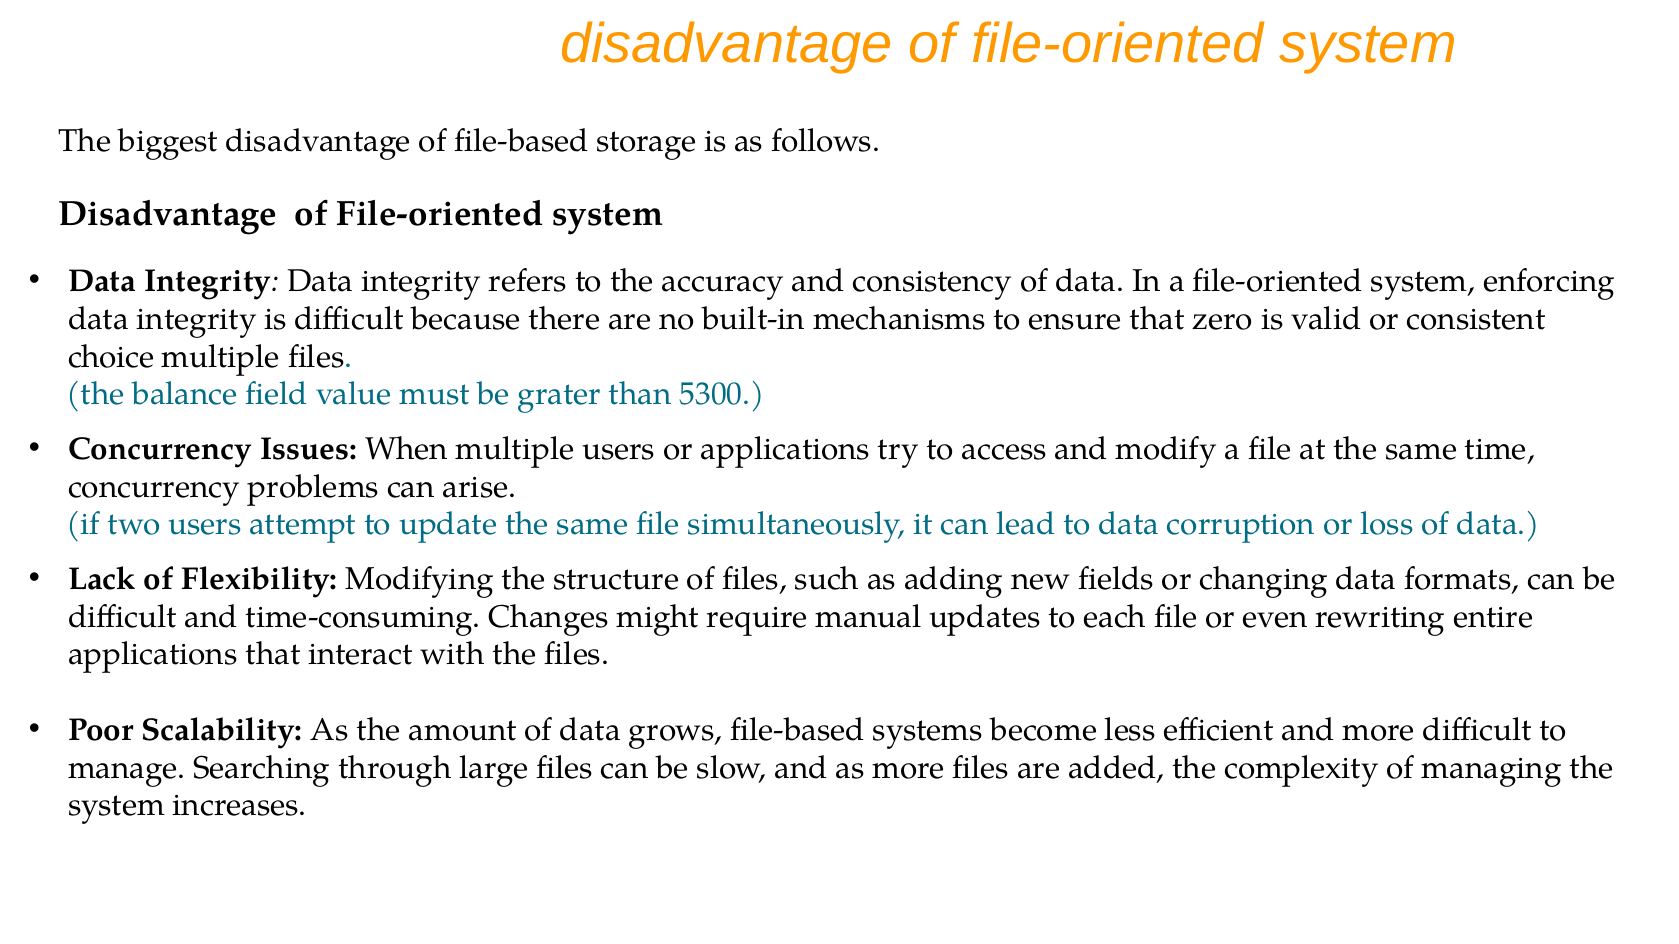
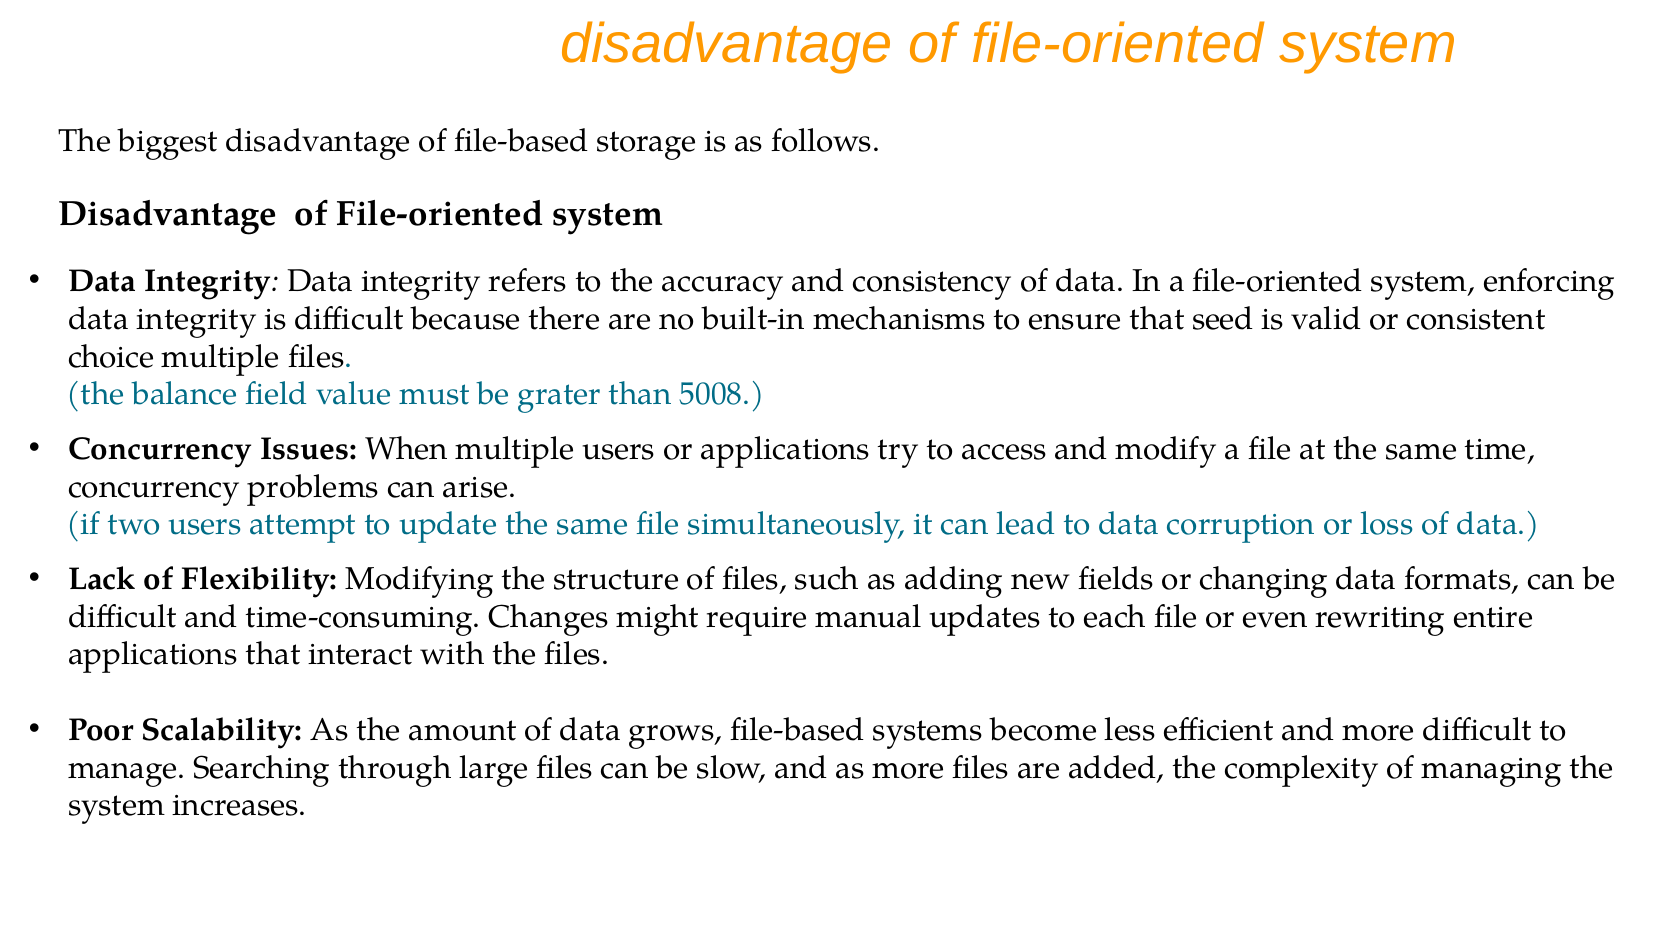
zero: zero -> seed (1223, 319)
5300: 5300 -> 5008 (722, 395)
